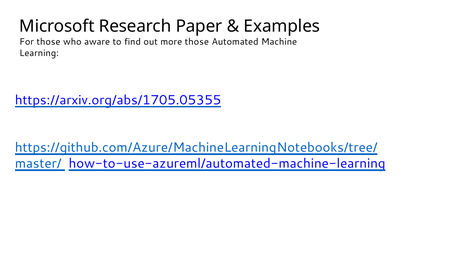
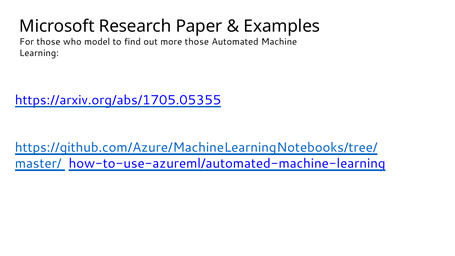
aware: aware -> model (97, 42)
